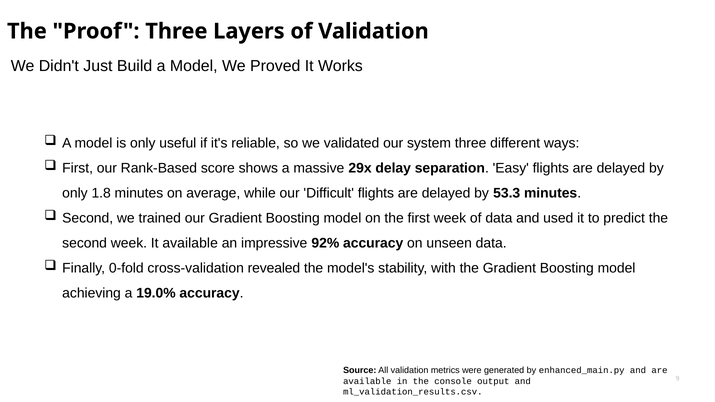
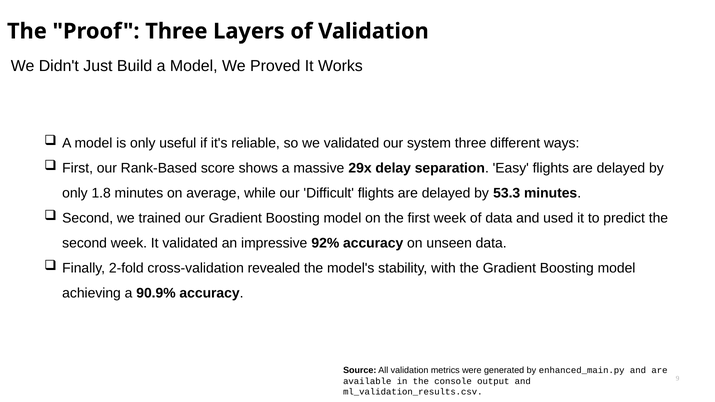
It available: available -> validated (190, 243)
0-fold: 0-fold -> 2-fold (126, 268)
19.0%: 19.0% -> 90.9% (156, 293)
